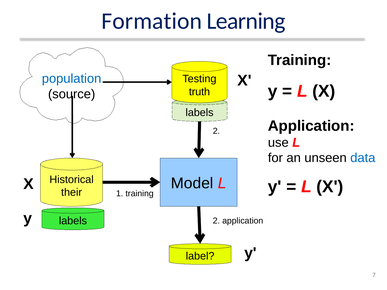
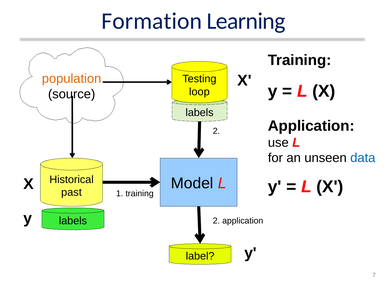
population colour: blue -> orange (72, 79)
truth: truth -> loop (199, 92)
their: their -> past (72, 193)
